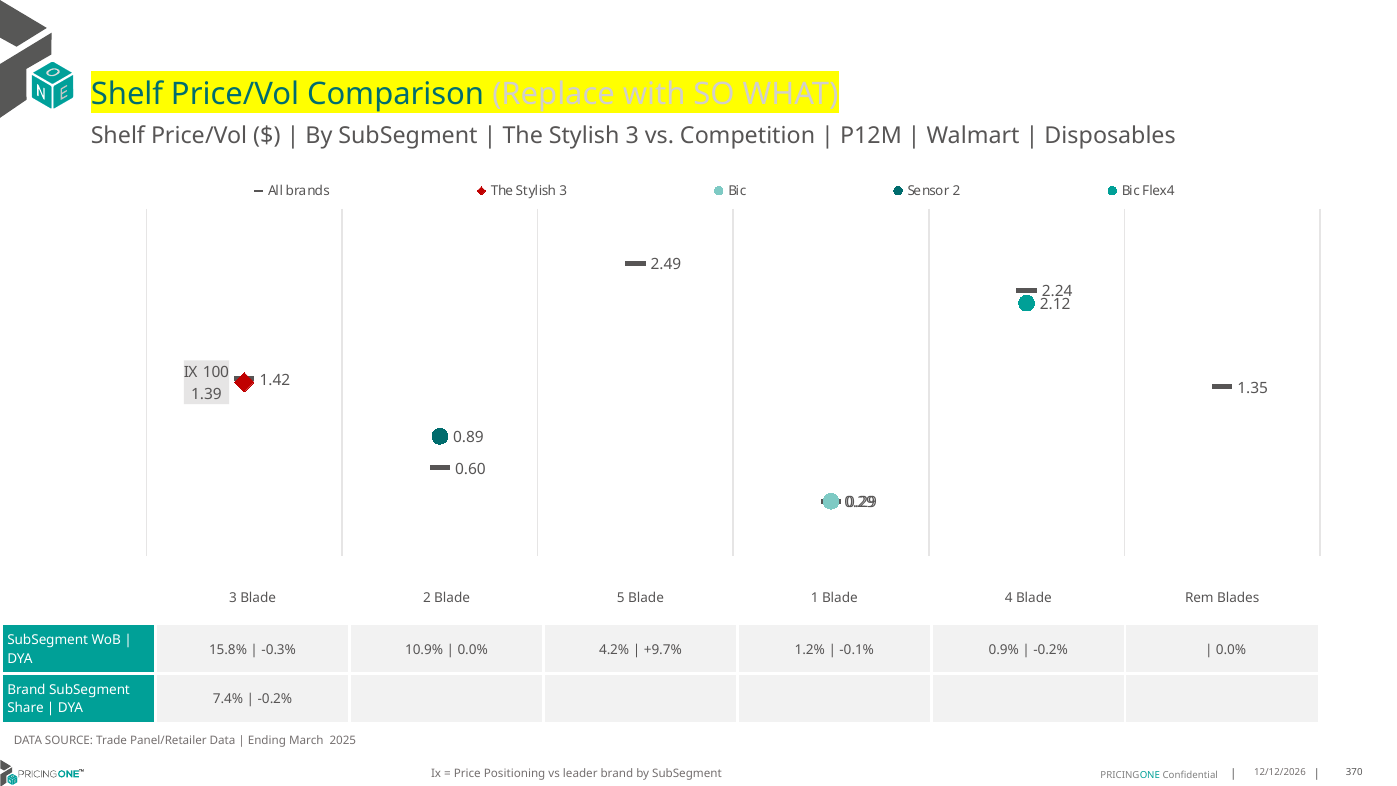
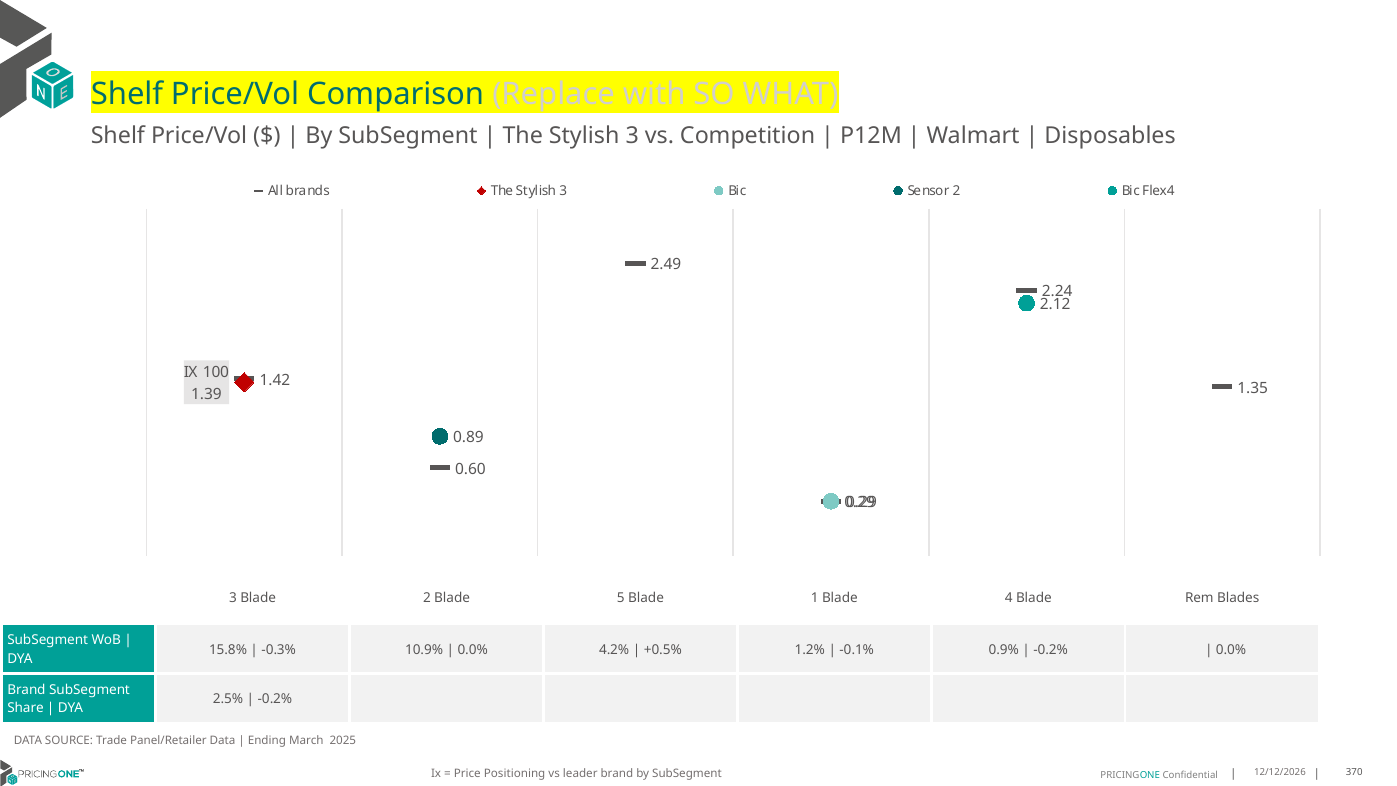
+9.7%: +9.7% -> +0.5% (663, 649)
7.4%: 7.4% -> 2.5% (228, 699)
